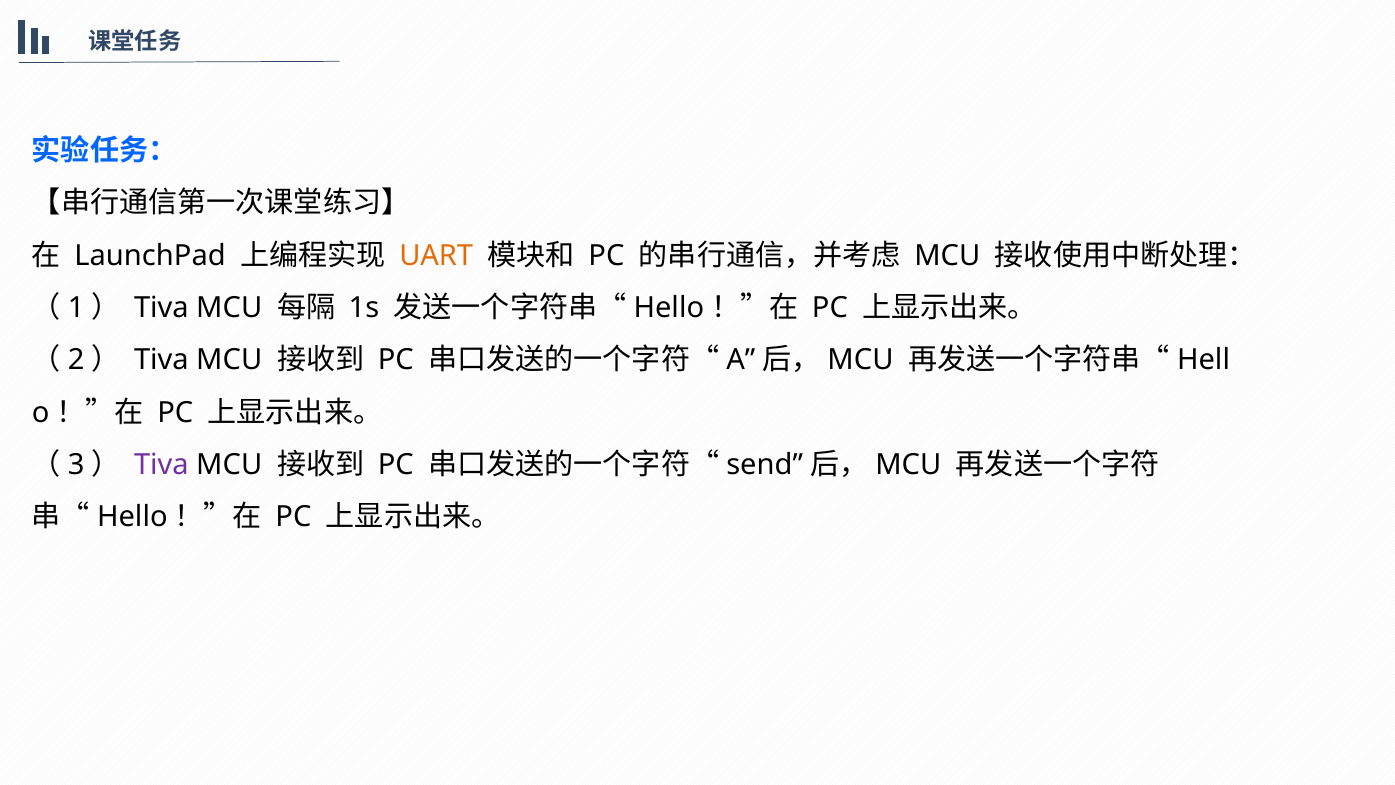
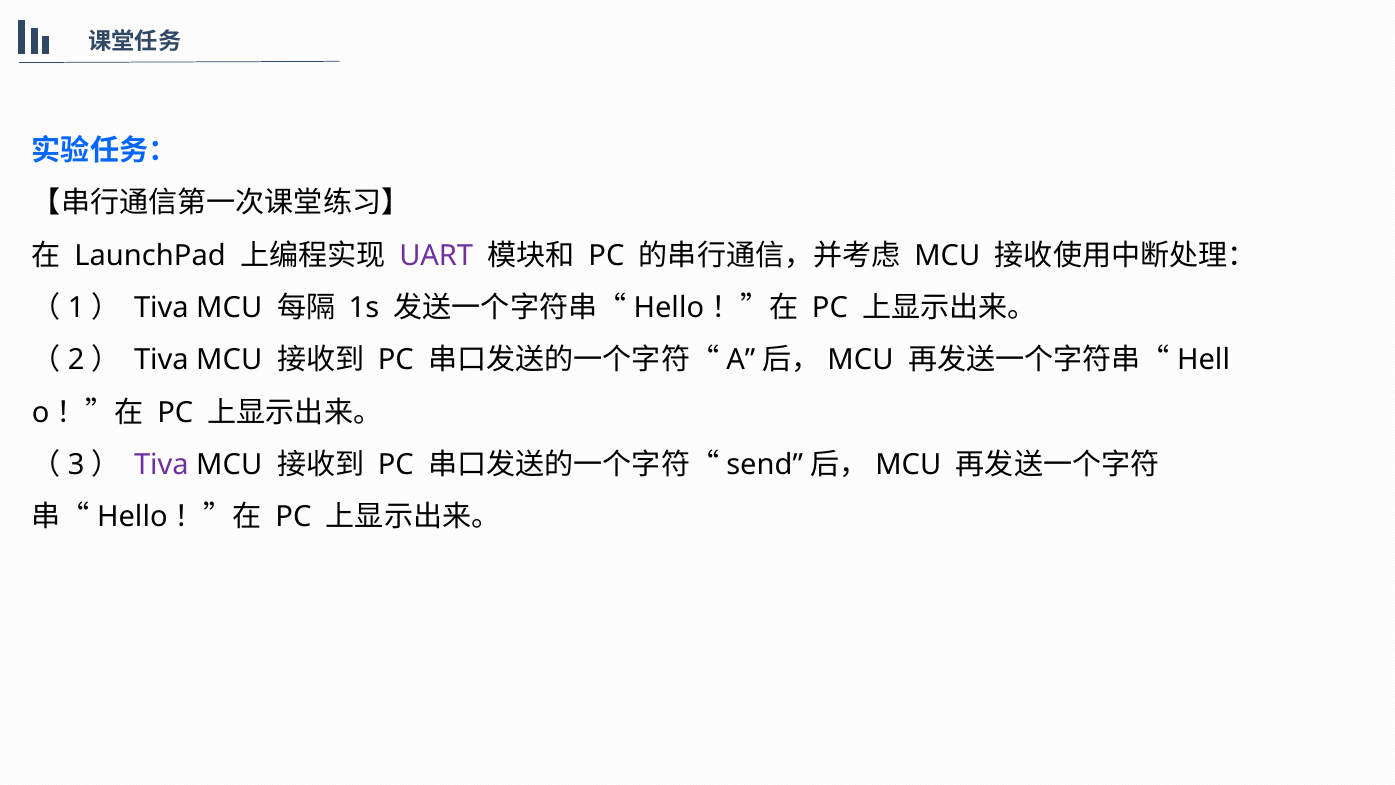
UART colour: orange -> purple (436, 256)
